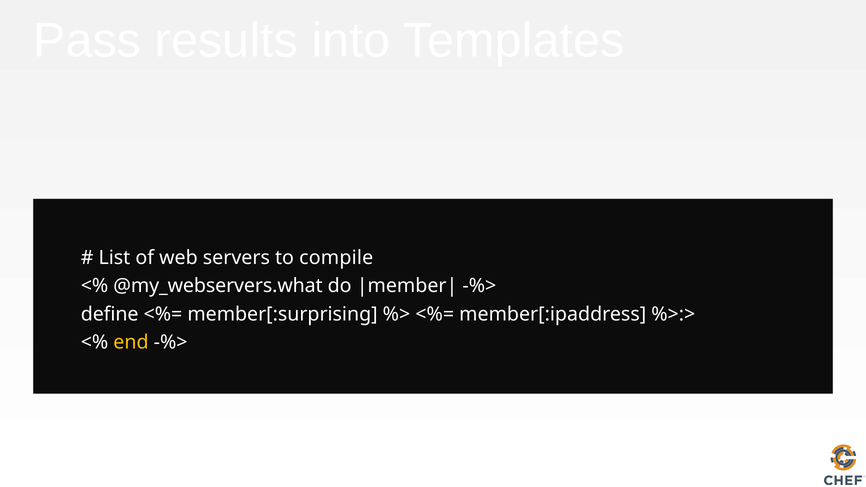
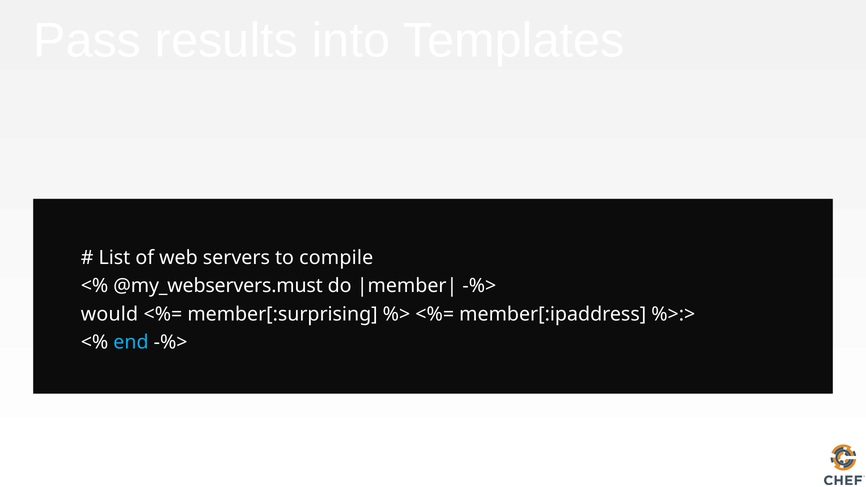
@my_webservers.what: @my_webservers.what -> @my_webservers.must (218, 286)
define: define -> would (109, 314)
end colour: yellow -> light blue (131, 342)
